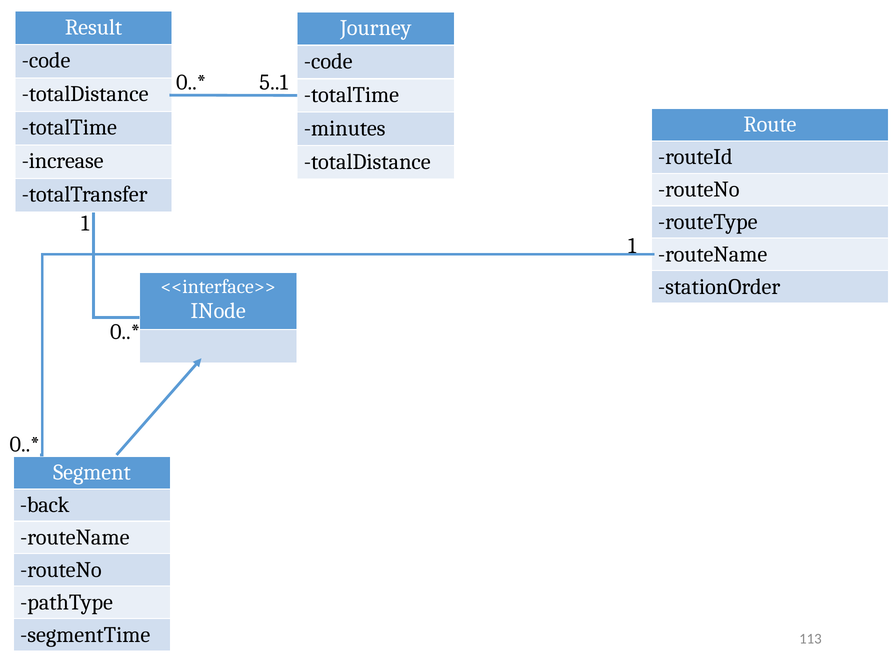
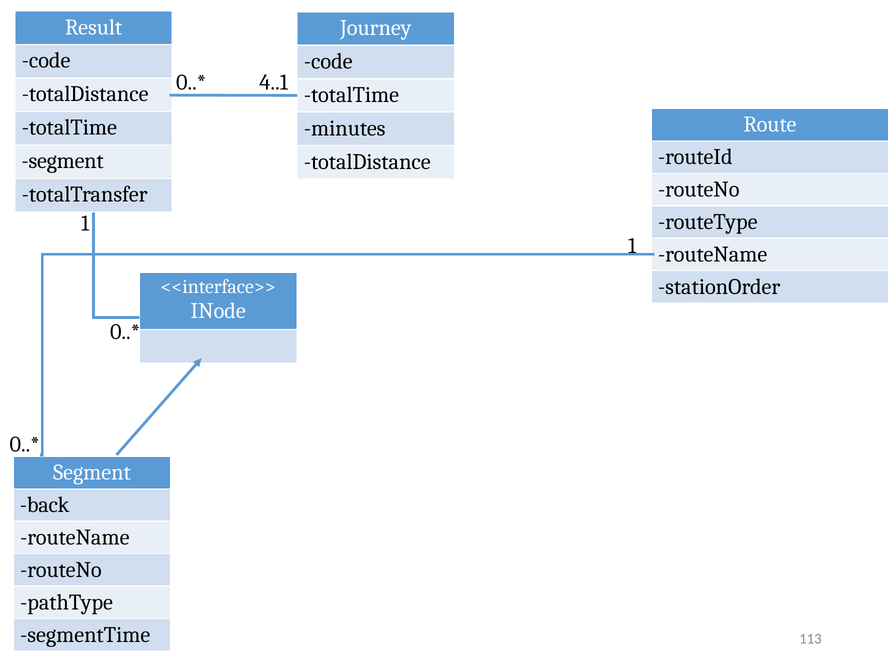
5..1: 5..1 -> 4..1 (274, 82)
increase: increase -> segment (63, 161)
